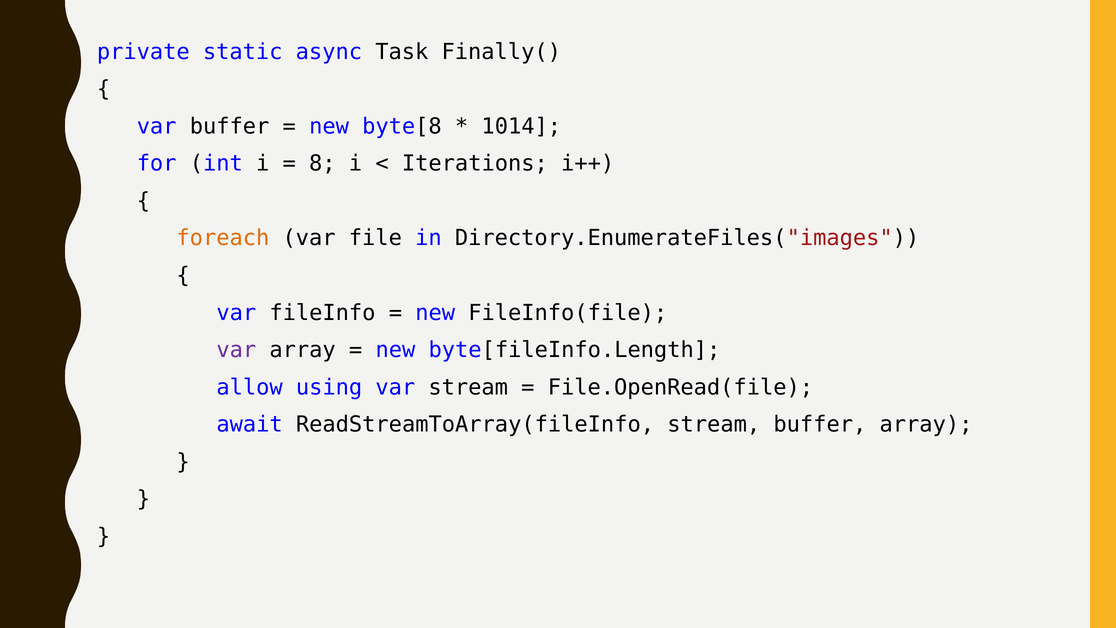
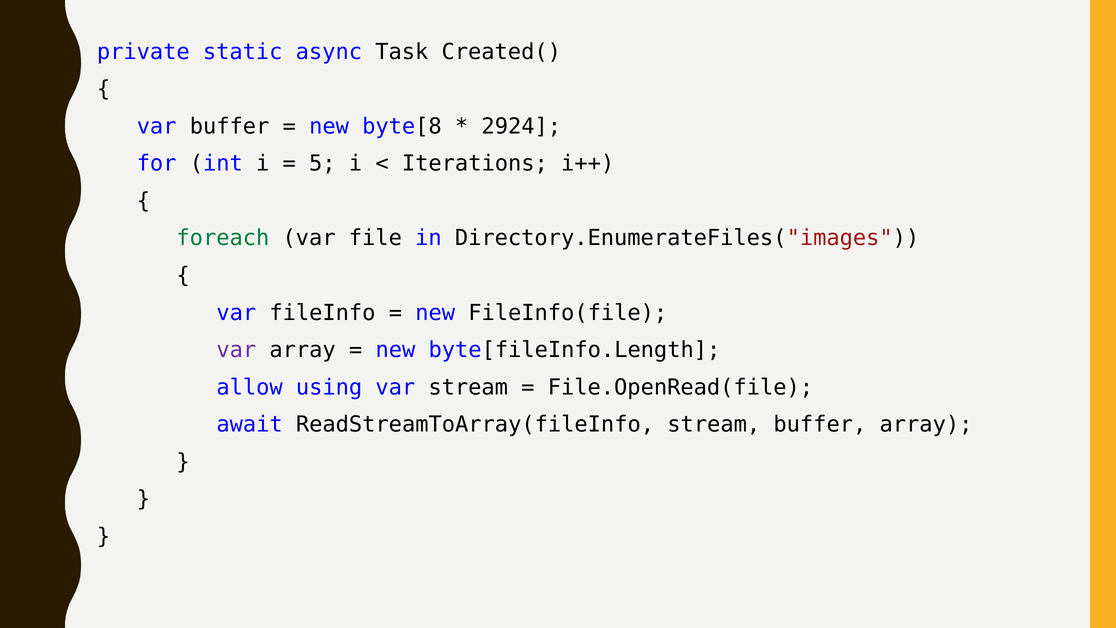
Finally(: Finally( -> Created( (501, 52)
1014: 1014 -> 2924 (521, 126)
8: 8 -> 5 (322, 164)
foreach colour: orange -> green (223, 238)
